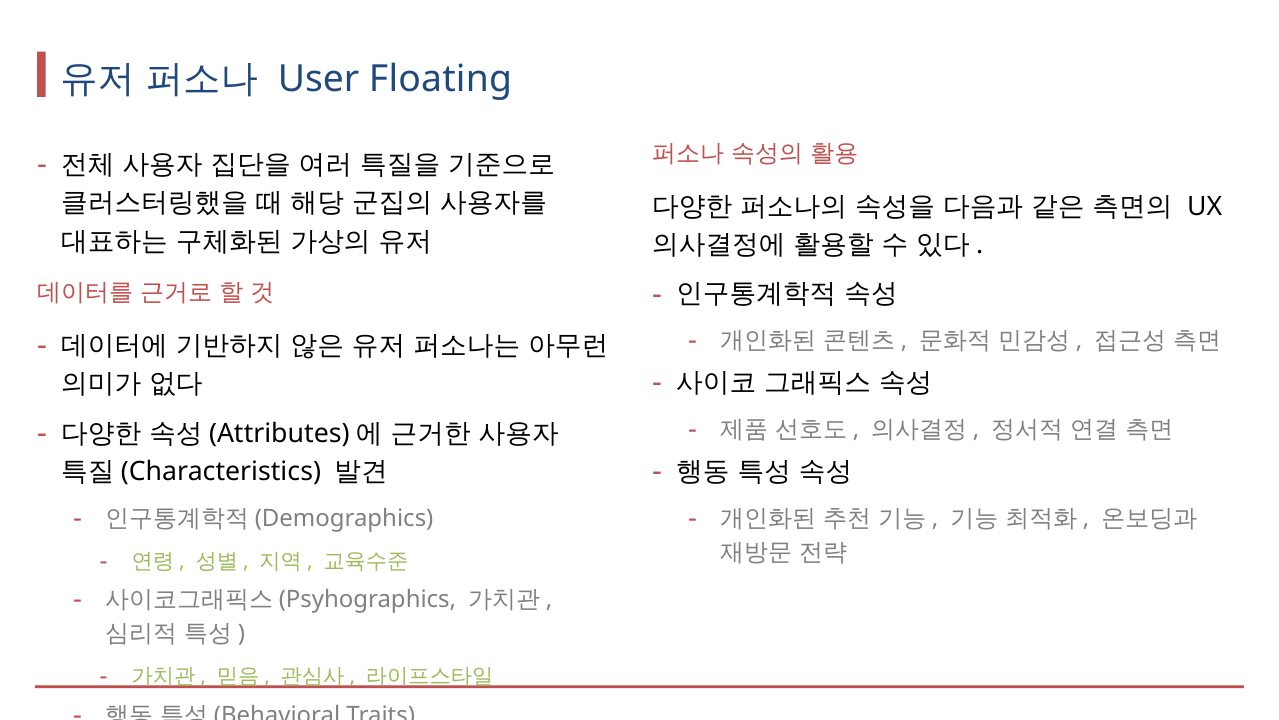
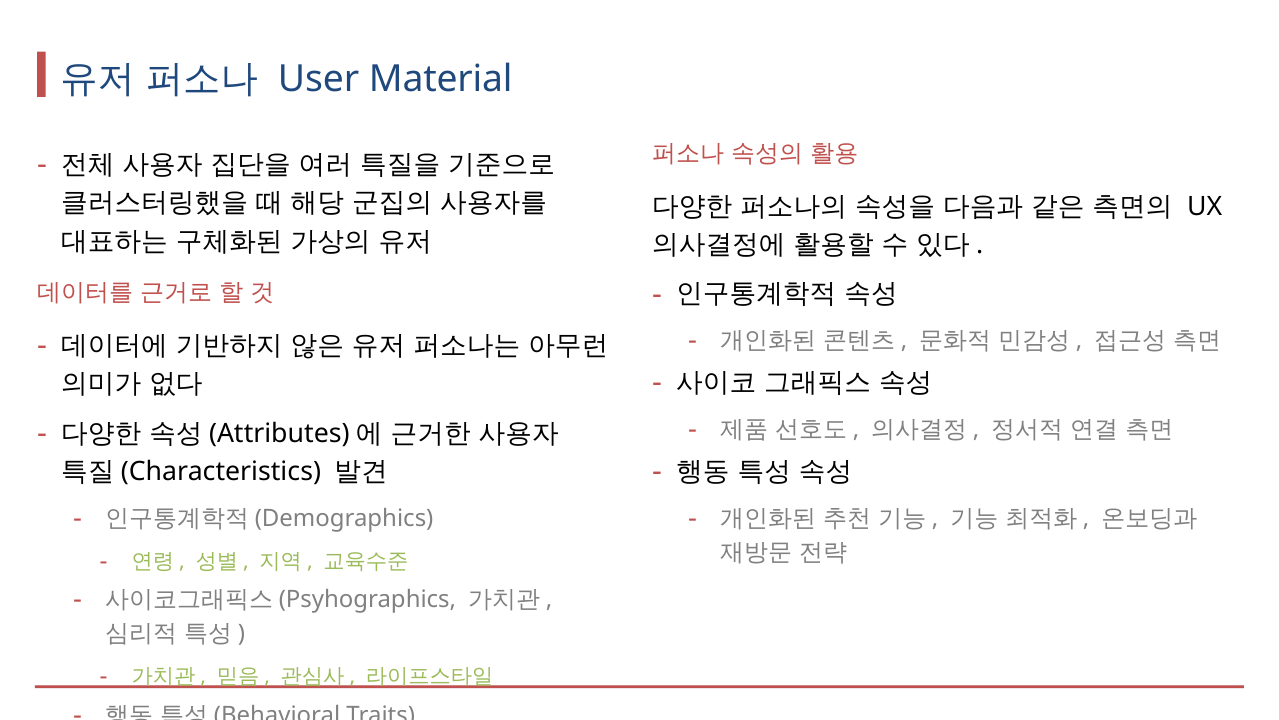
Floating: Floating -> Material (441, 79)
